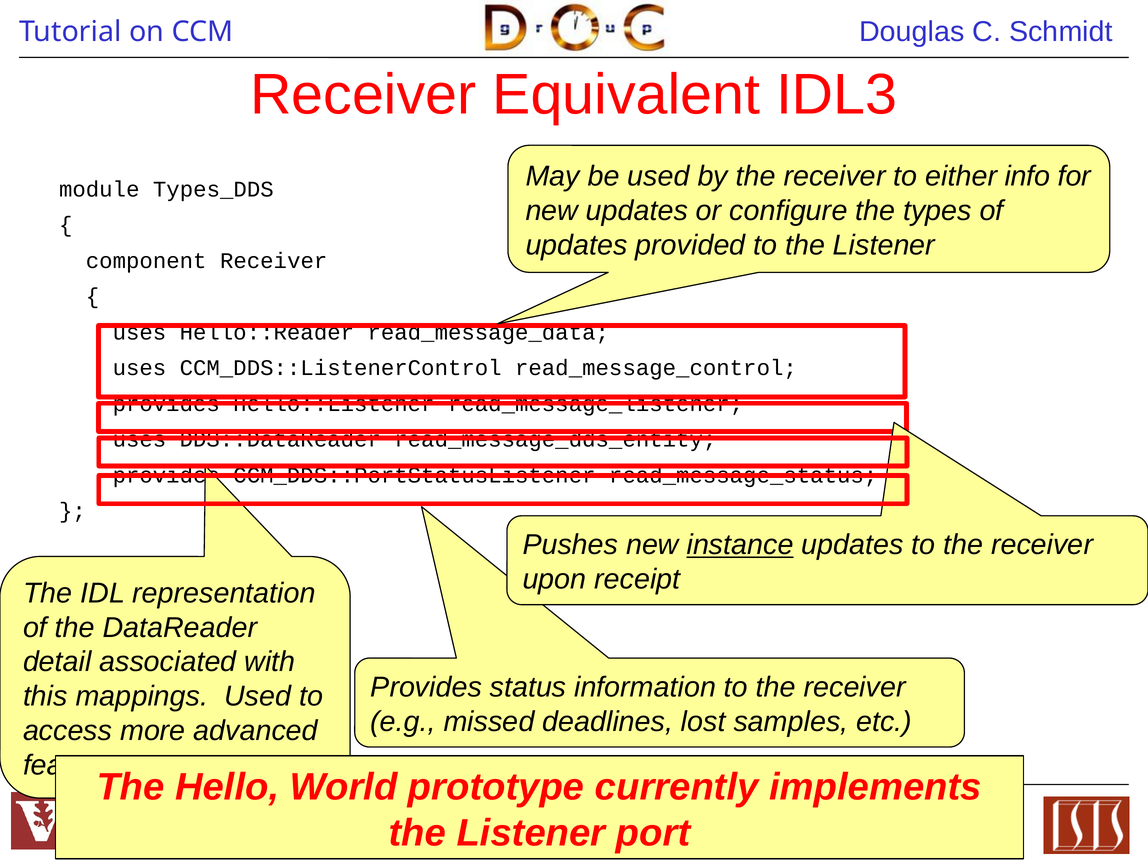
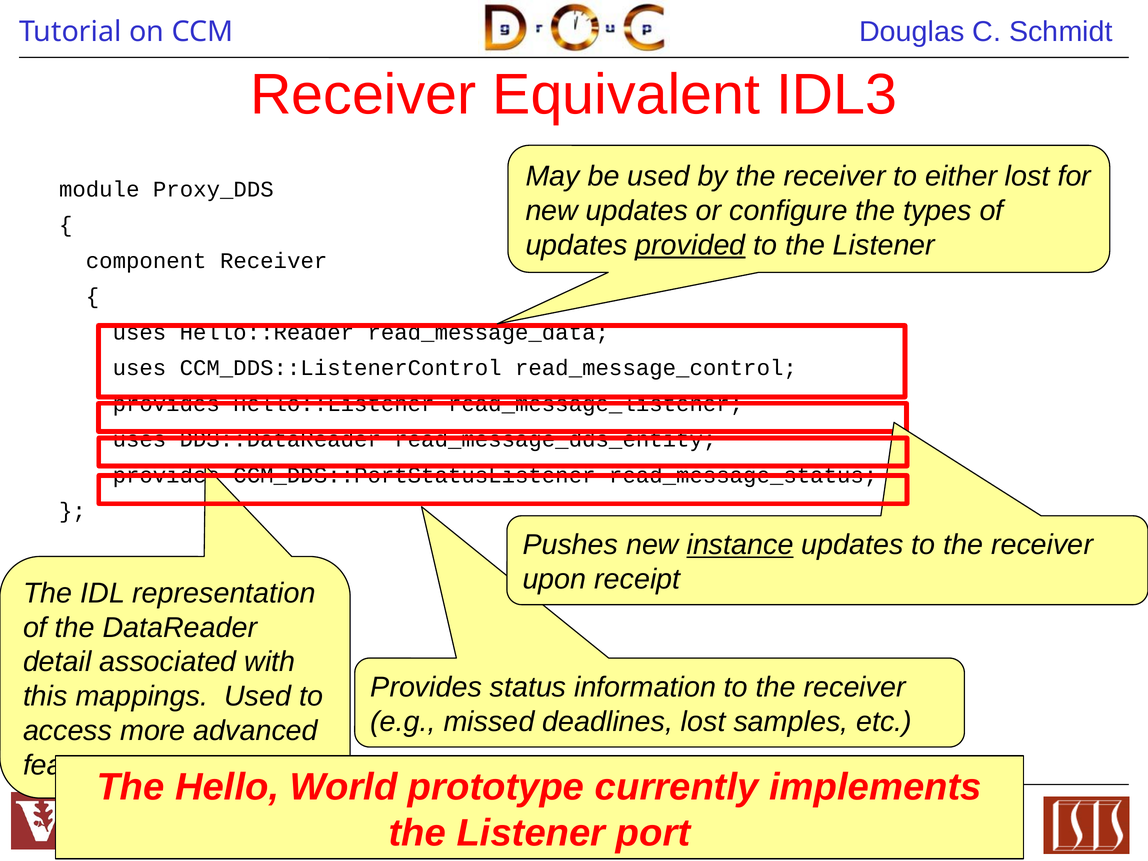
either info: info -> lost (1027, 176)
Types_DDS: Types_DDS -> Proxy_DDS (213, 189)
provided underline: none -> present (690, 245)
